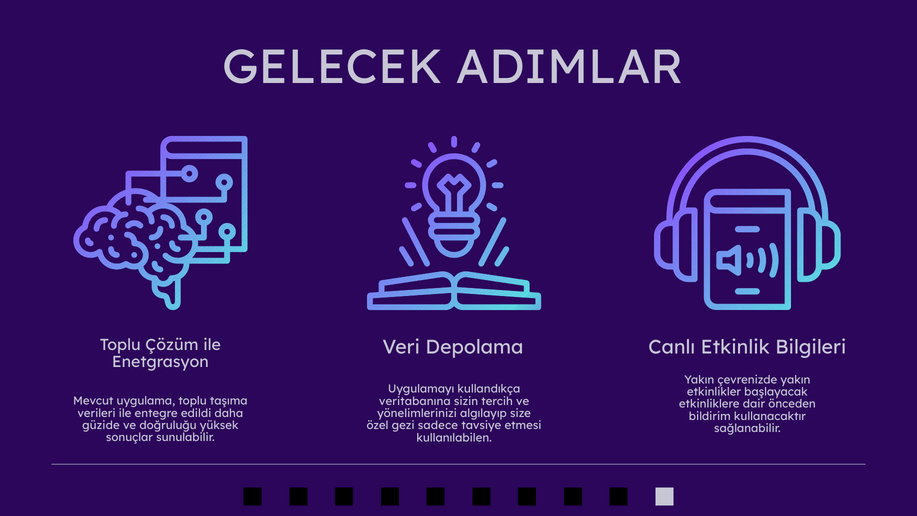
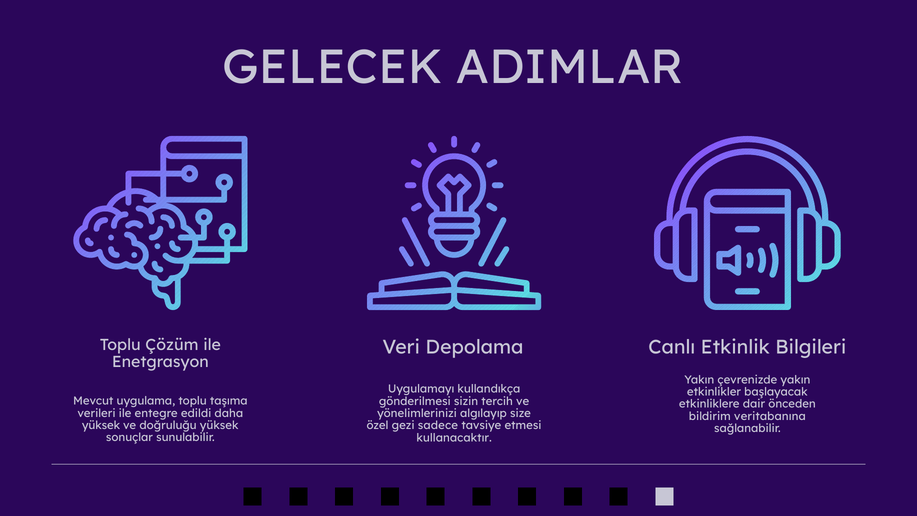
veritabanına: veritabanına -> gönderilmesi (415, 401)
kullanacaktır: kullanacaktır -> veritabanına (770, 416)
güzide: güzide -> yüksek (101, 425)
kullanılabilen: kullanılabilen -> kullanacaktır (454, 438)
